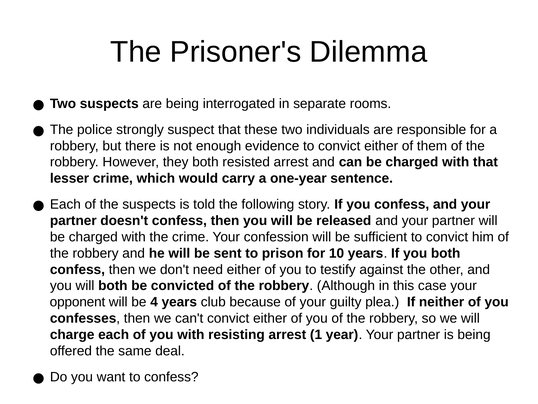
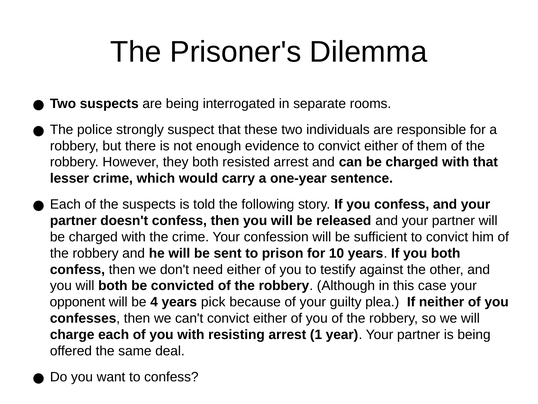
club: club -> pick (213, 302)
